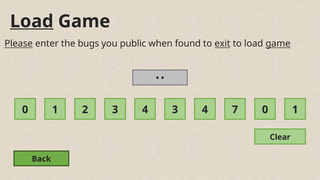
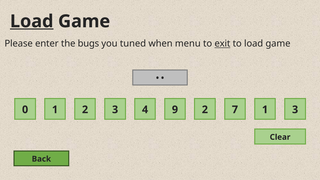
Please underline: present -> none (19, 44)
public: public -> tuned (133, 44)
found: found -> menu (188, 44)
game underline: present -> none (278, 44)
4 3: 3 -> 9 (175, 110)
1 4: 4 -> 2 (205, 110)
7 0: 0 -> 1 (265, 110)
0 1: 1 -> 3 (295, 110)
